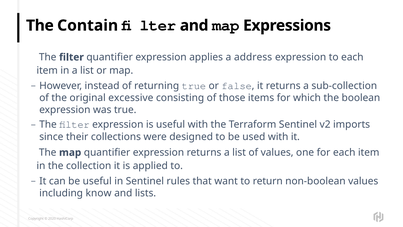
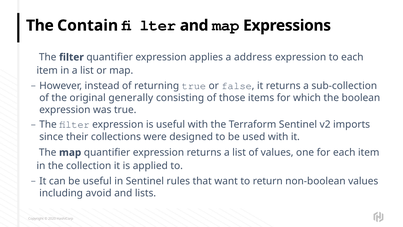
excessive: excessive -> generally (131, 98)
know: know -> avoid (99, 193)
